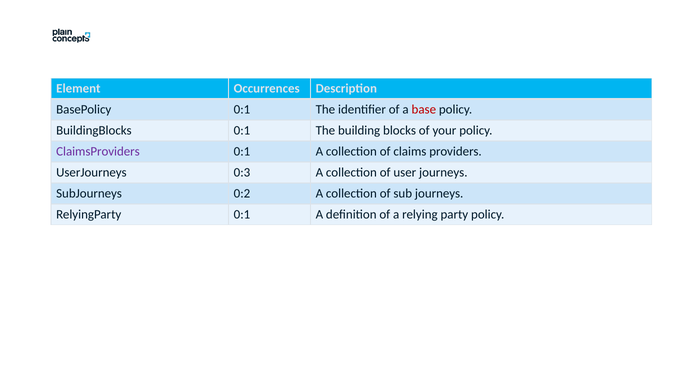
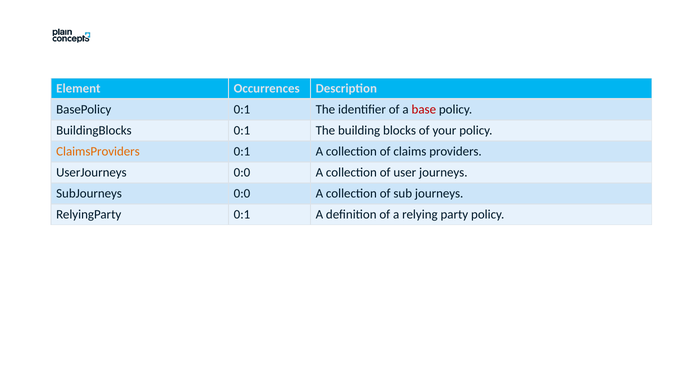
ClaimsProviders colour: purple -> orange (98, 152)
UserJourneys 0:3: 0:3 -> 0:0 (242, 173)
SubJourneys 0:2: 0:2 -> 0:0 (242, 194)
